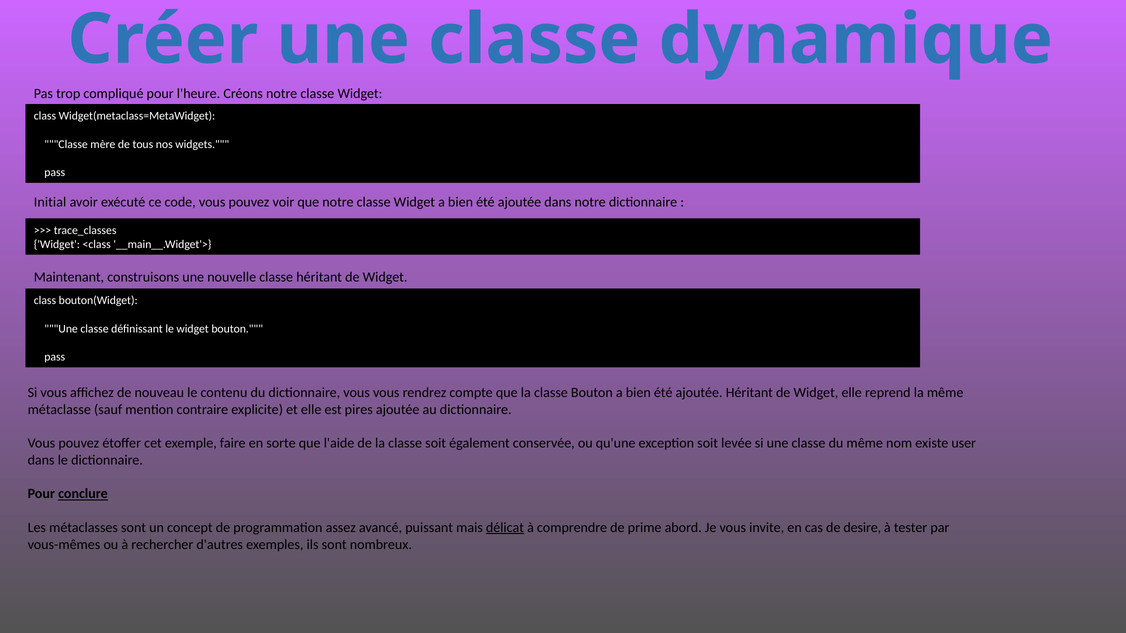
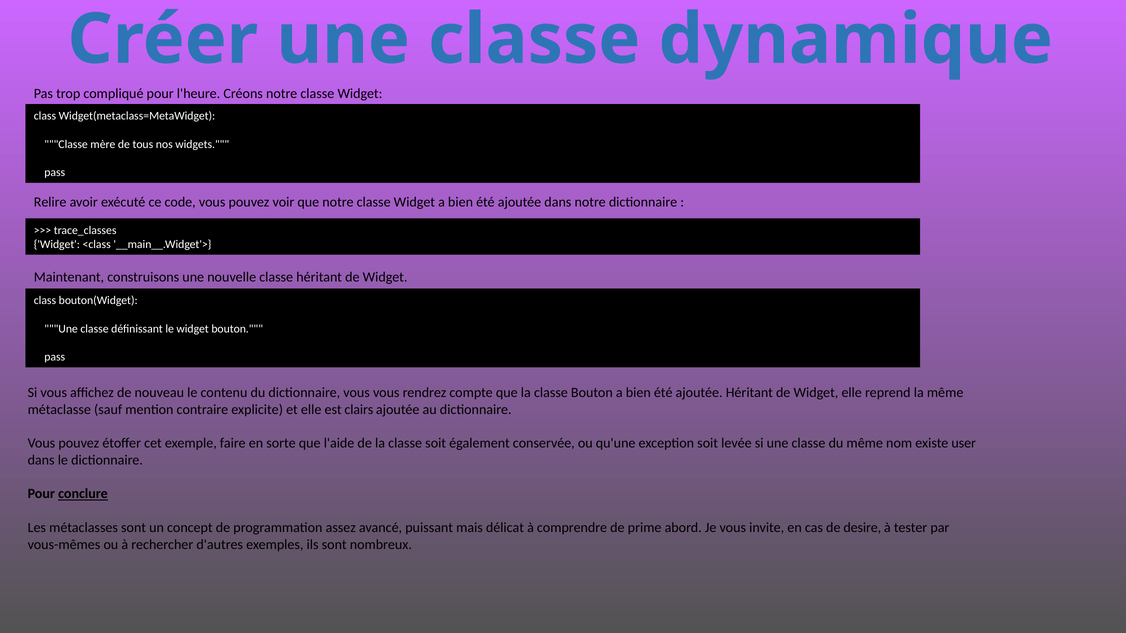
Initial: Initial -> Relire (50, 202)
pires: pires -> clairs (359, 410)
délicat underline: present -> none (505, 528)
